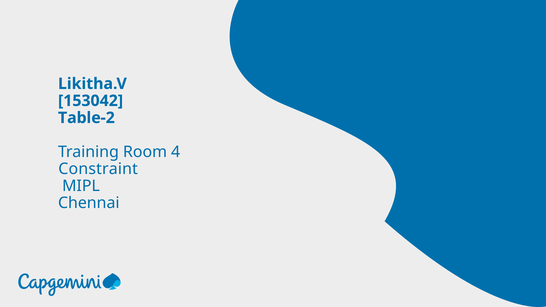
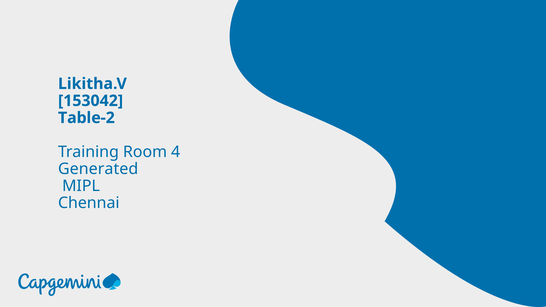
Constraint: Constraint -> Generated (98, 169)
